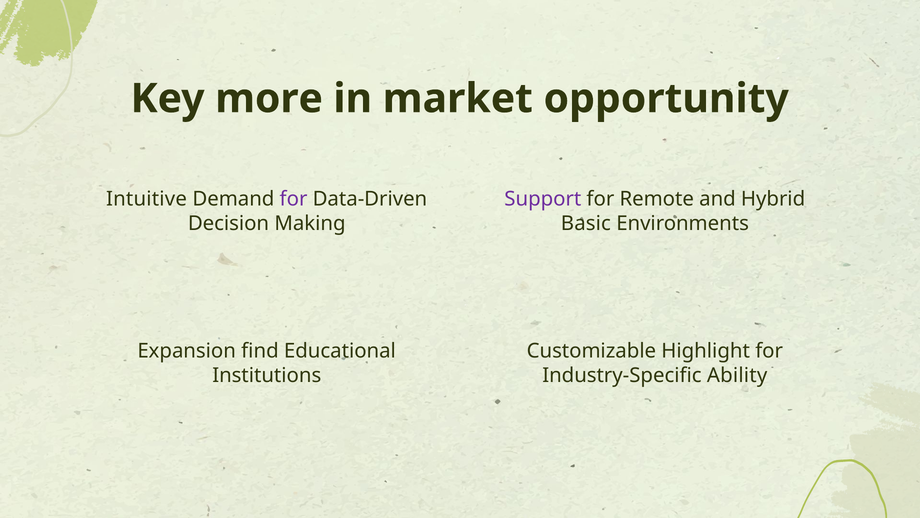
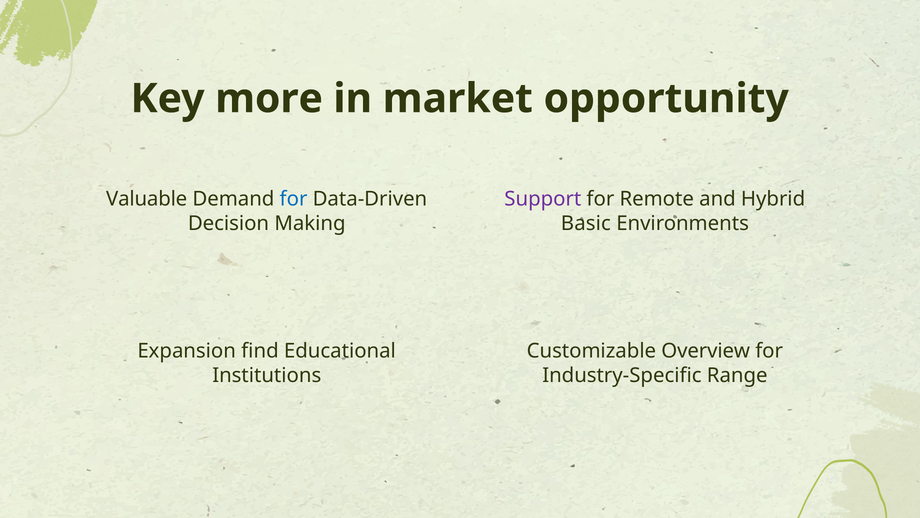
Intuitive: Intuitive -> Valuable (147, 199)
for colour: purple -> blue (294, 199)
Highlight: Highlight -> Overview (706, 351)
Ability: Ability -> Range (737, 375)
